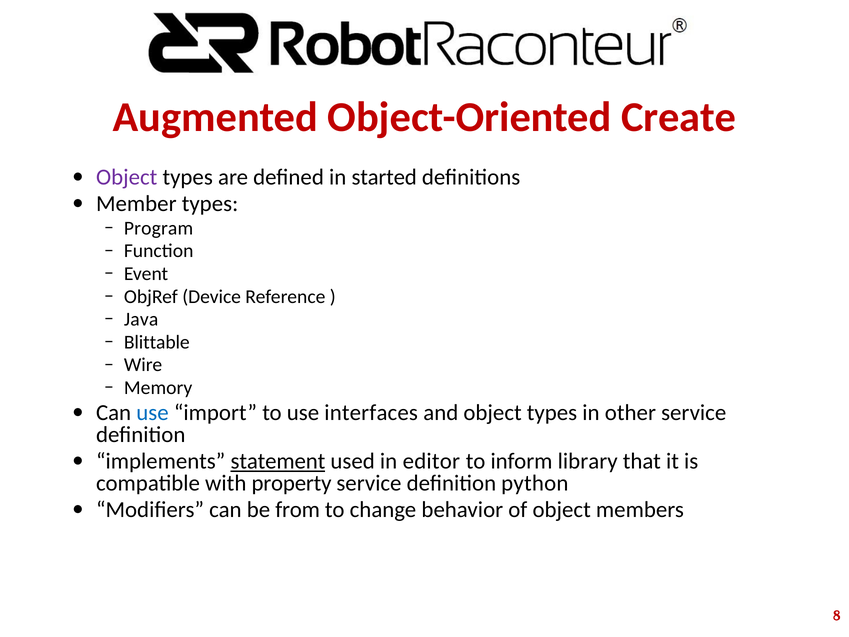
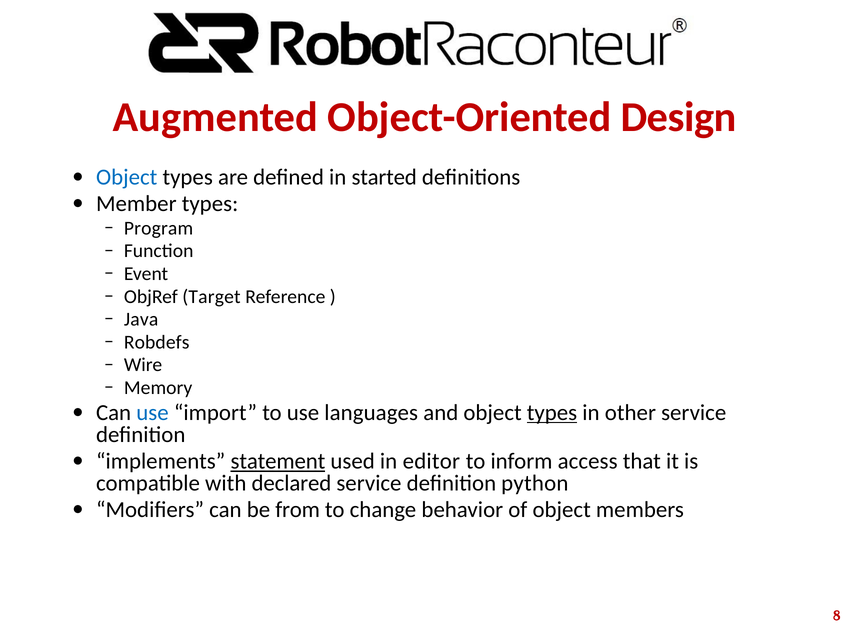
Create: Create -> Design (679, 117)
Object colour: purple -> blue (127, 177)
Device: Device -> Target (212, 296)
Blittable: Blittable -> Robdefs (157, 342)
interfaces: interfaces -> languages (371, 413)
types underline: none -> present (552, 413)
library: library -> access (588, 461)
property: property -> declared (291, 483)
